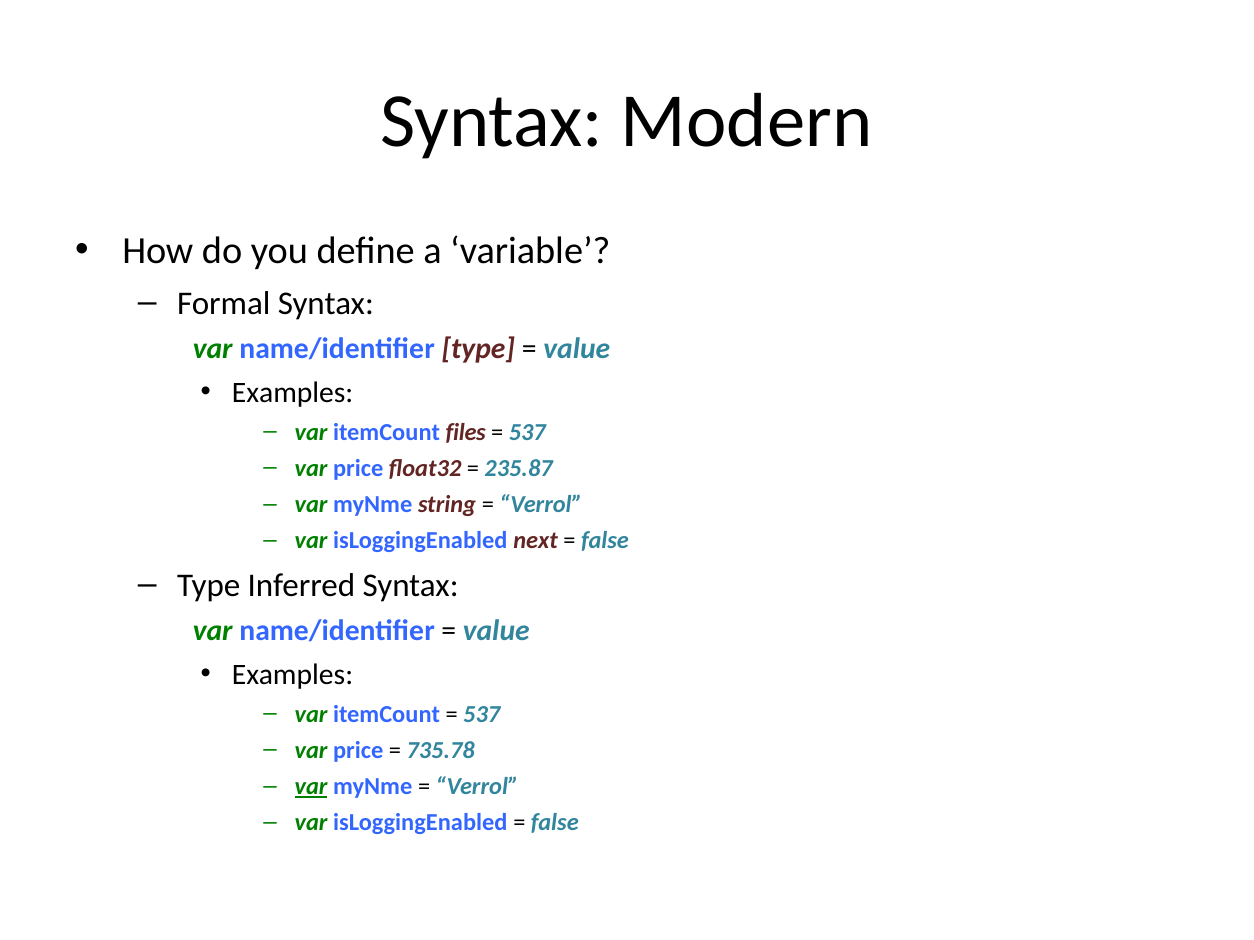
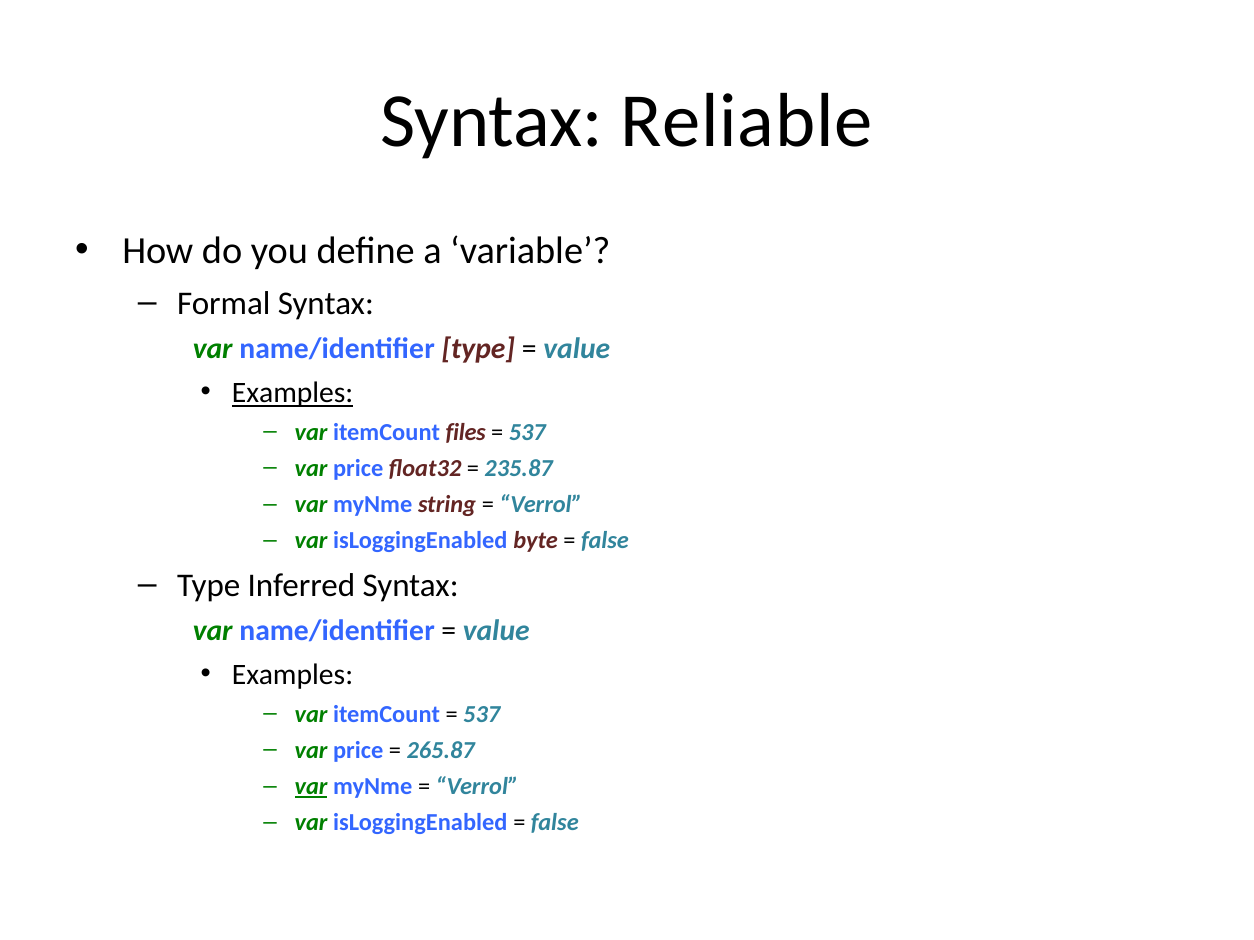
Modern: Modern -> Reliable (746, 121)
Examples underline: none -> present (293, 393)
next: next -> byte (536, 541)
735.78: 735.78 -> 265.87 (441, 751)
